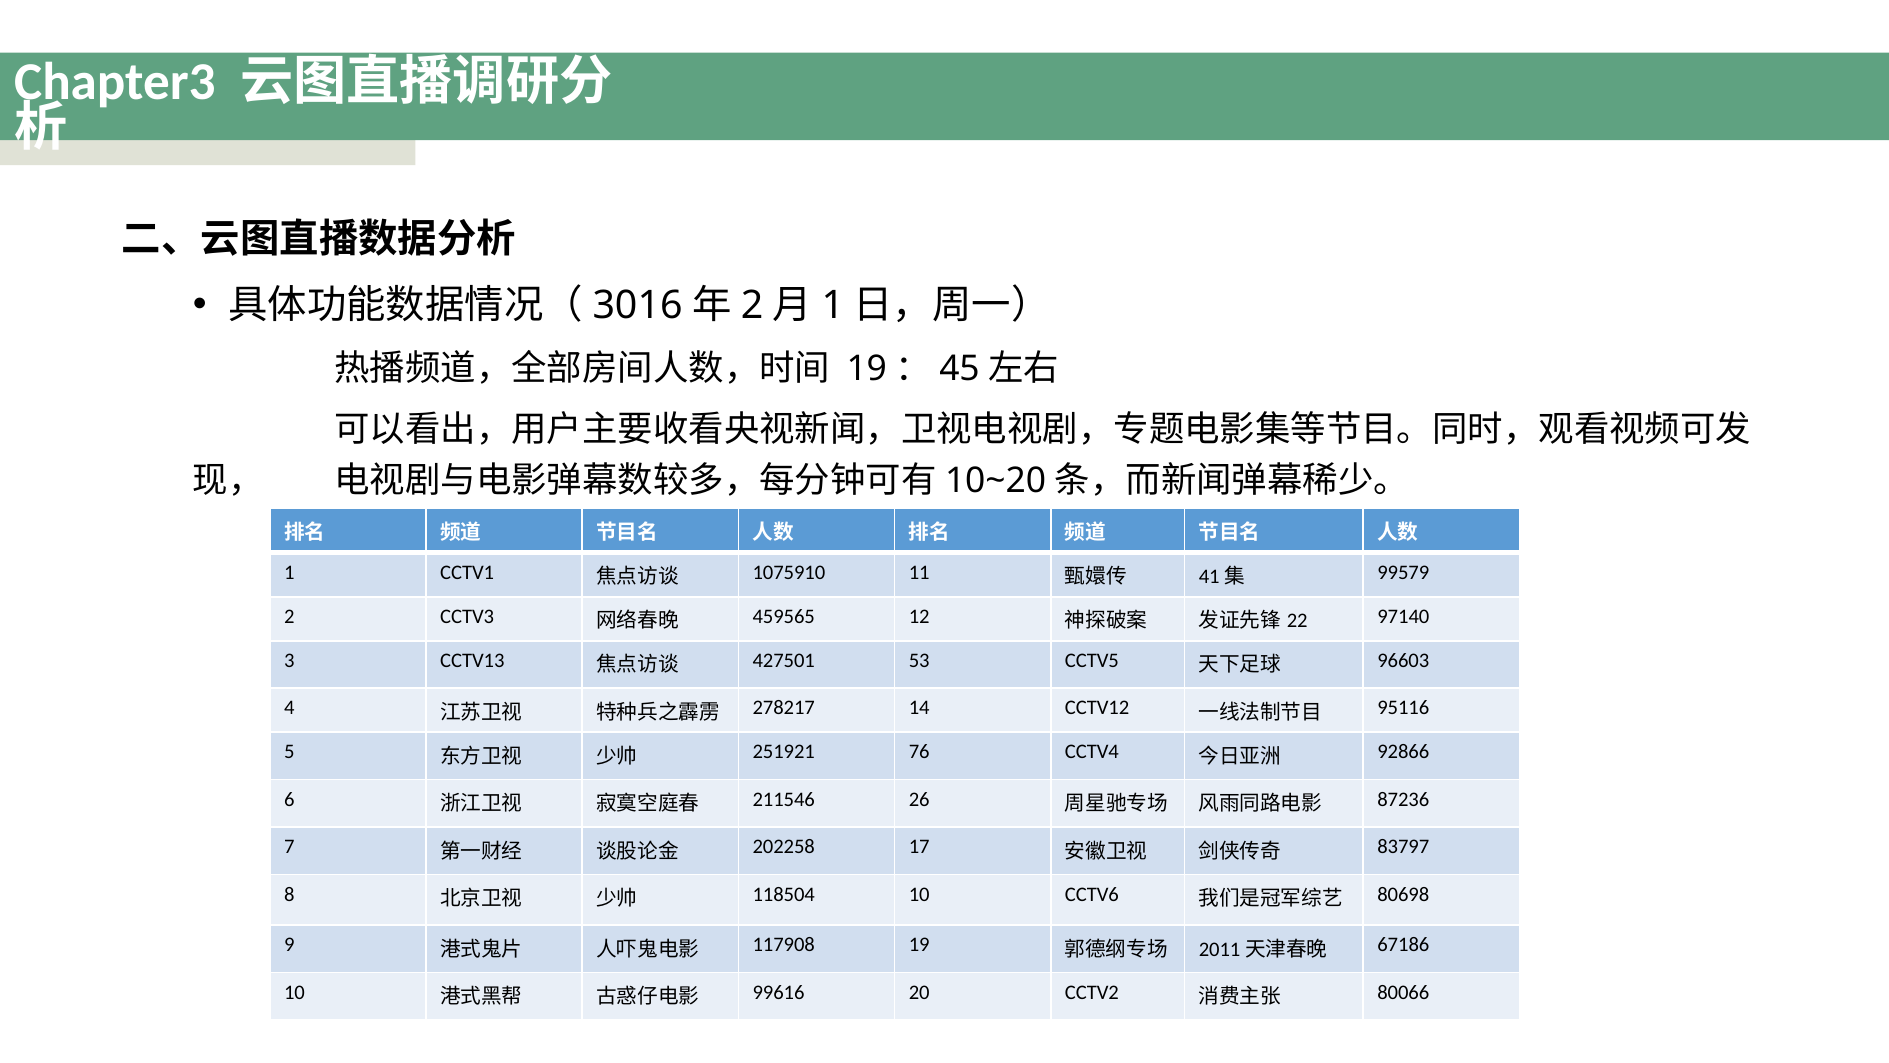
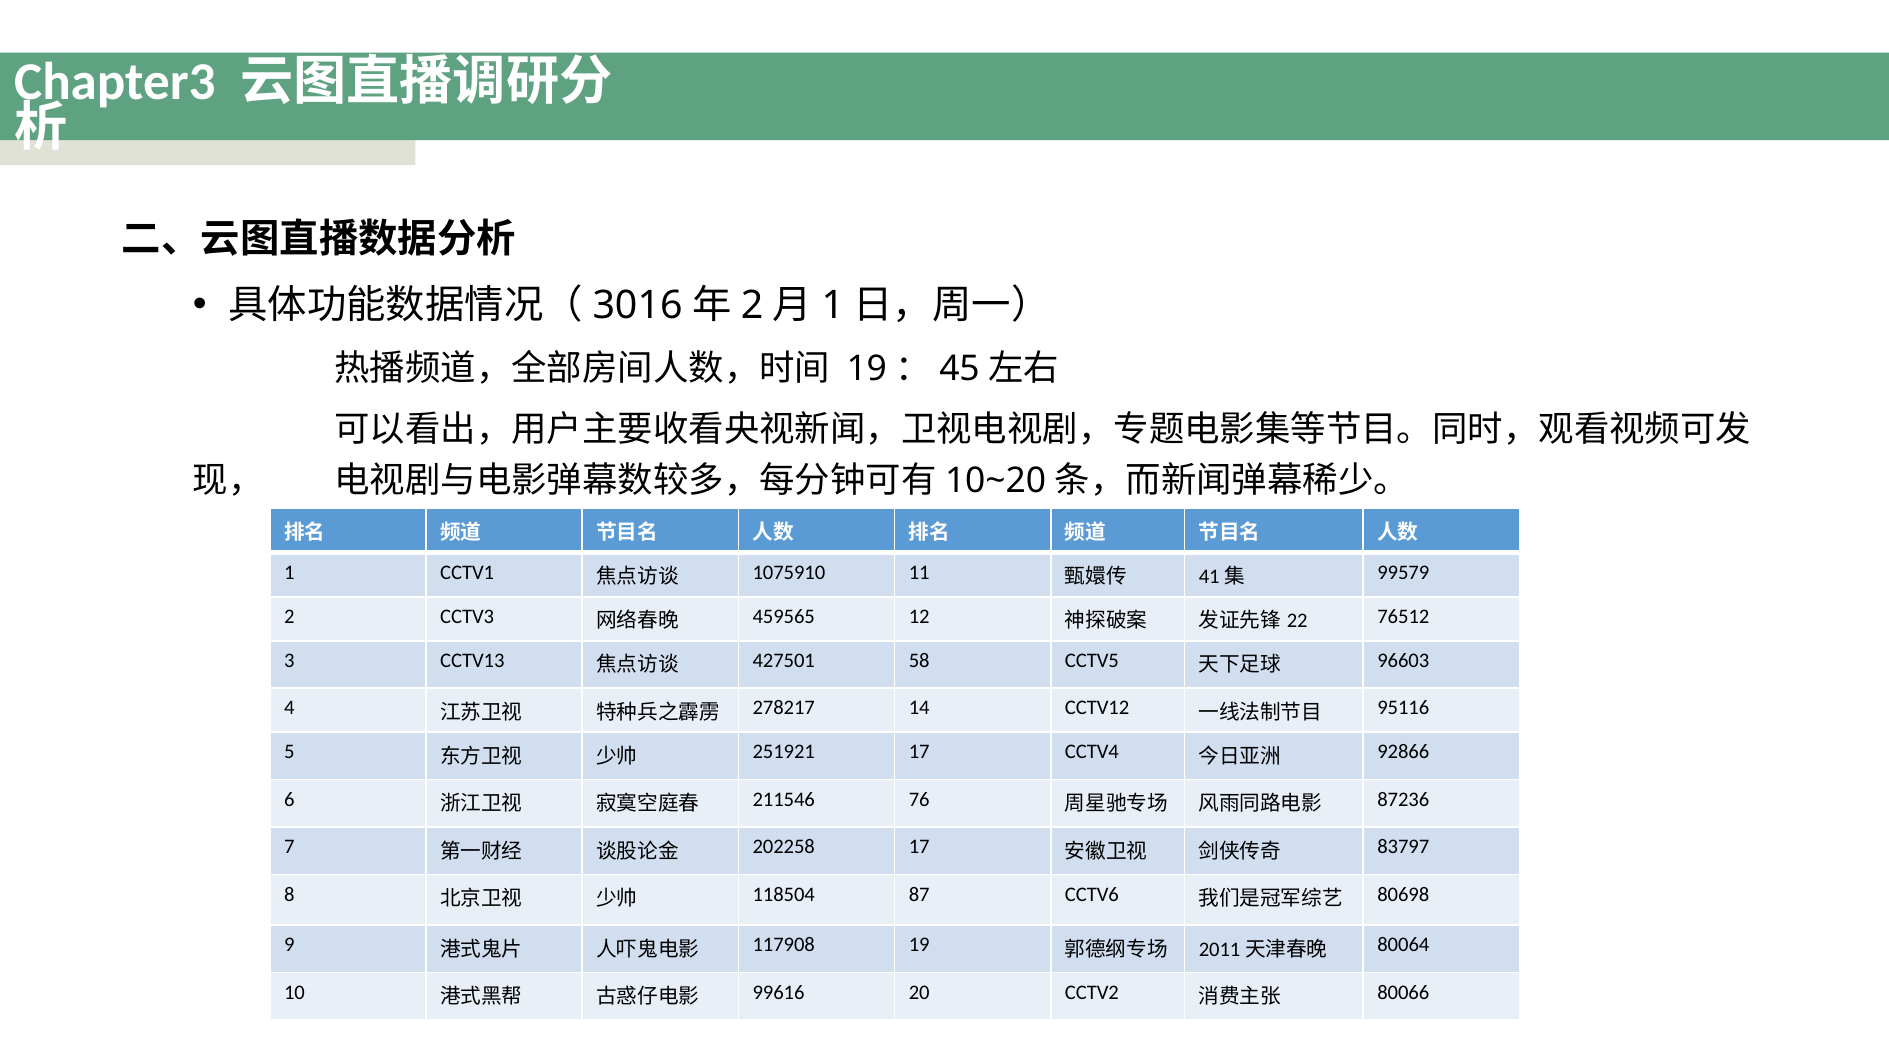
97140: 97140 -> 76512 (1403, 616)
53: 53 -> 58 (919, 660)
251921 76: 76 -> 17 (919, 752)
26: 26 -> 76 (919, 799)
118504 10: 10 -> 87 (919, 894)
67186: 67186 -> 80064 (1403, 945)
